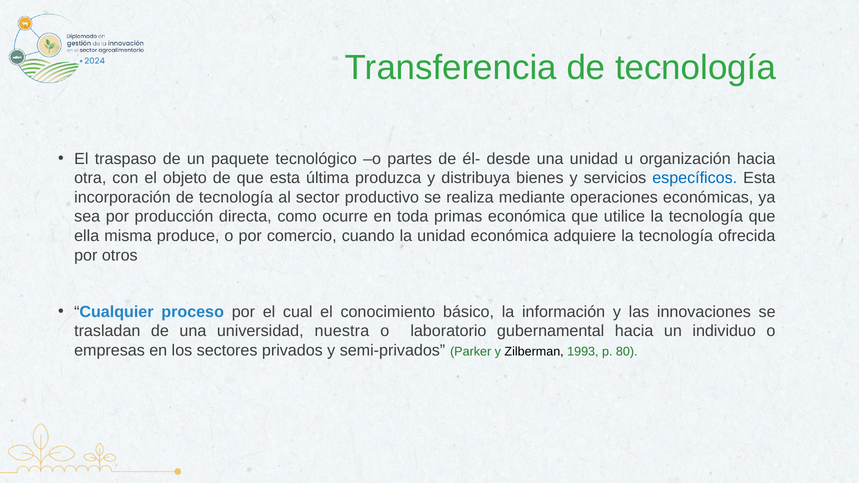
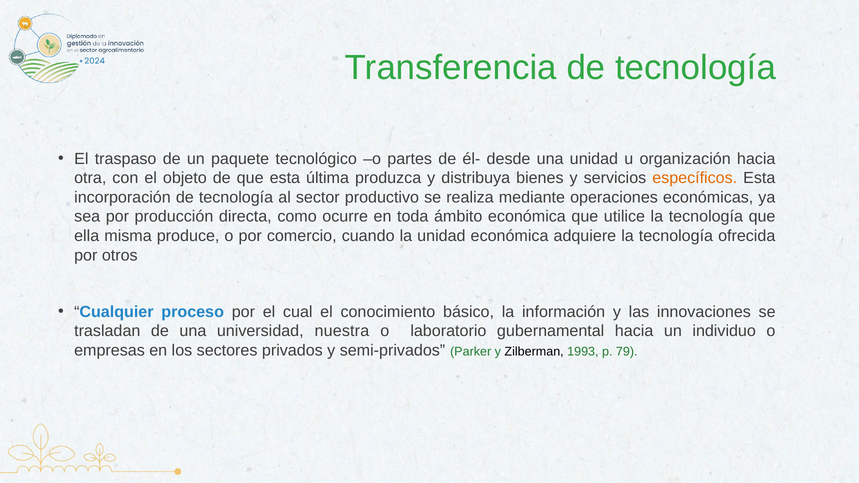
específicos colour: blue -> orange (695, 178)
primas: primas -> ámbito (458, 217)
80: 80 -> 79 (627, 352)
